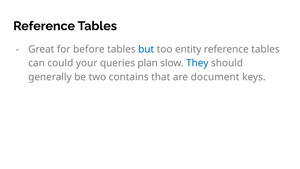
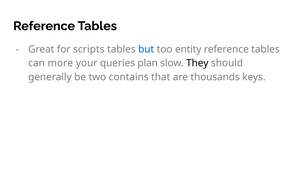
before: before -> scripts (89, 49)
could: could -> more (60, 63)
They colour: blue -> black (197, 63)
document: document -> thousands (215, 77)
